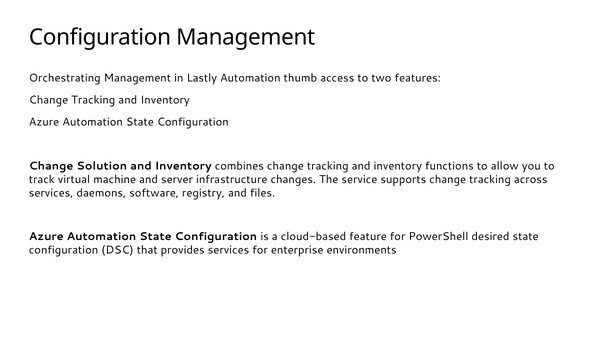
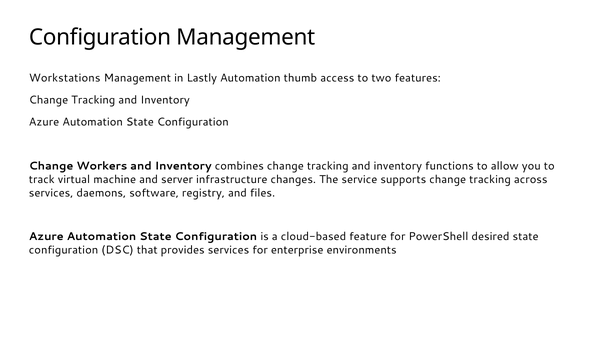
Orchestrating: Orchestrating -> Workstations (65, 78)
Solution: Solution -> Workers (102, 166)
